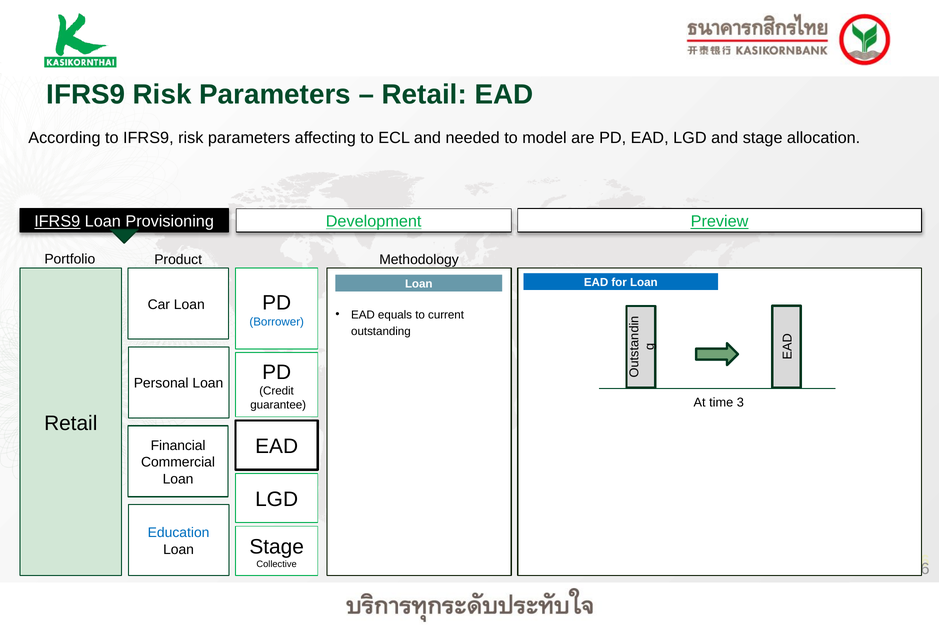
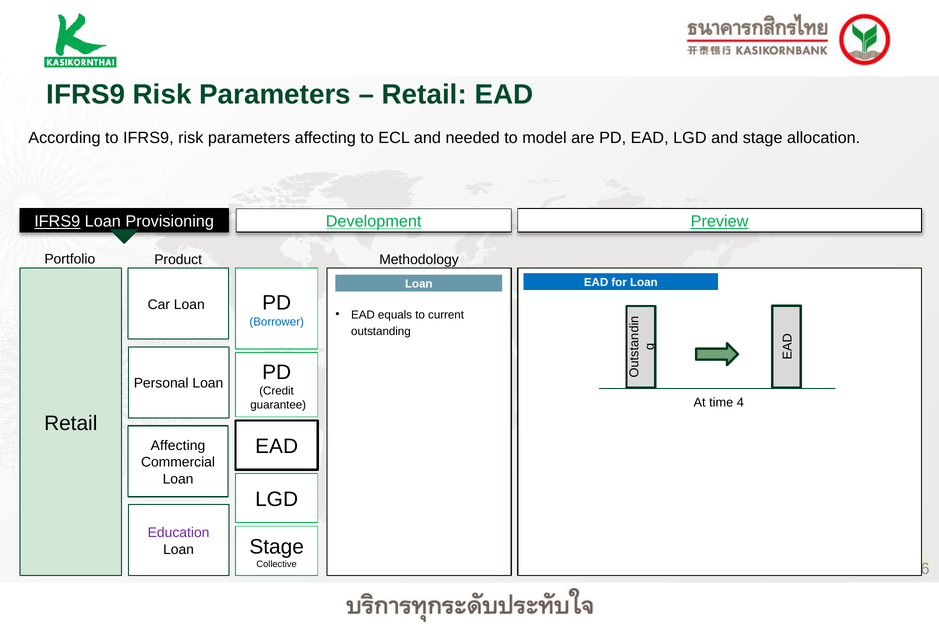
3: 3 -> 4 (740, 403)
Financial: Financial -> Affecting (178, 446)
Education colour: blue -> purple (179, 533)
